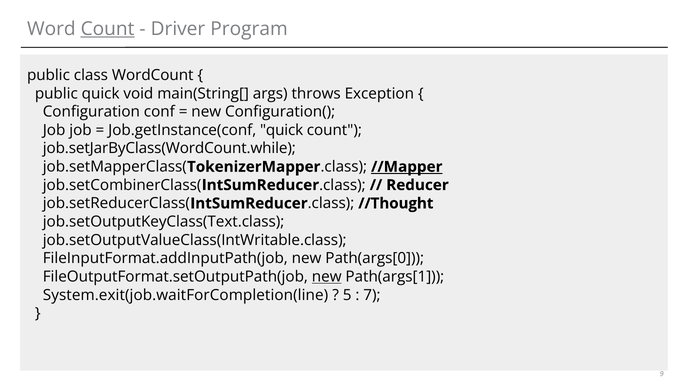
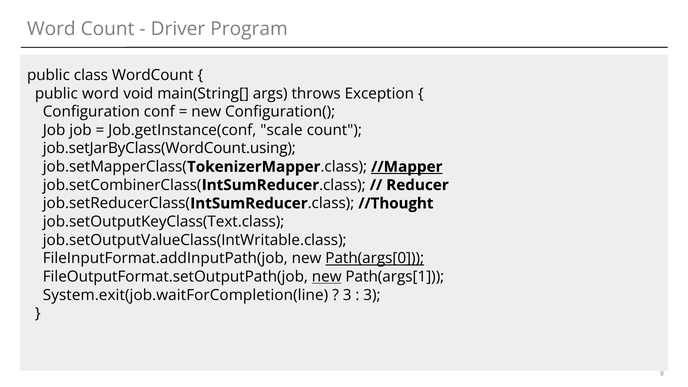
Count underline: present -> none (108, 29)
public quick: quick -> word (101, 94)
Job.getInstance(conf quick: quick -> scale (281, 130)
job.setJarByClass(WordCount.while: job.setJarByClass(WordCount.while -> job.setJarByClass(WordCount.using (169, 149)
Path(args[0 underline: none -> present (375, 259)
5: 5 -> 3 (347, 295)
7: 7 -> 3 (372, 295)
